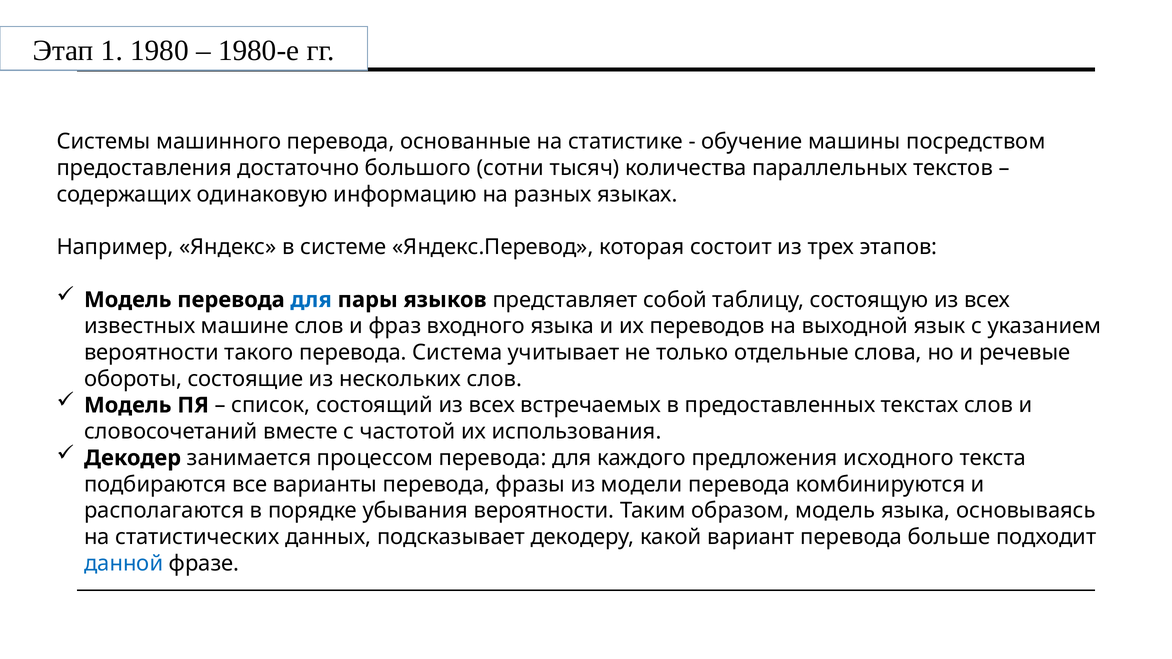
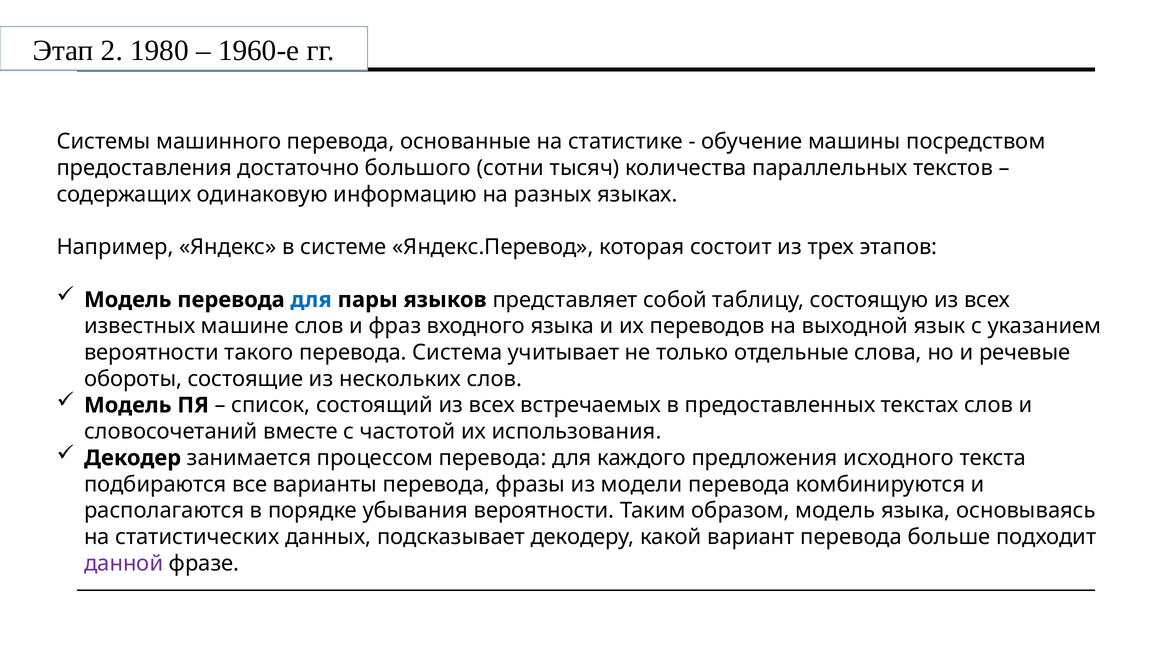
1: 1 -> 2 (112, 50)
1980-е: 1980-е -> 1960-е (259, 50)
данной colour: blue -> purple (124, 564)
